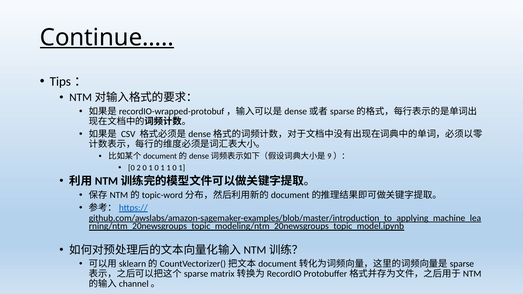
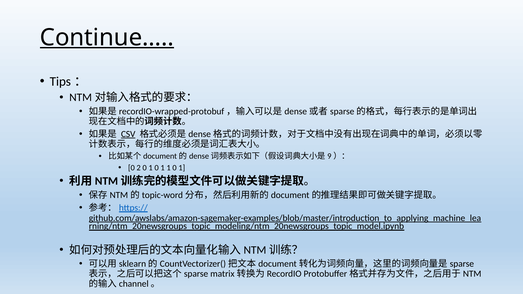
CSV underline: none -> present (128, 134)
